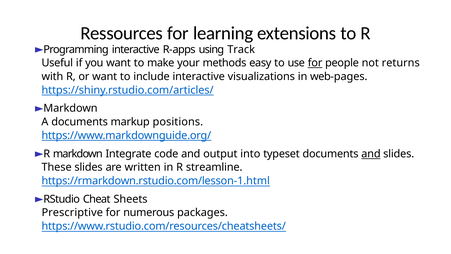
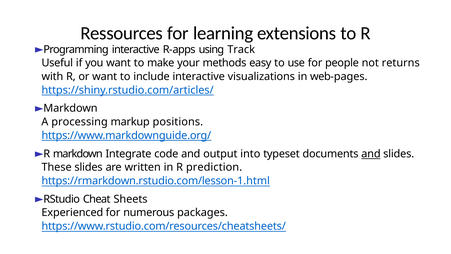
for underline: present -> none (315, 63)
A documents: documents -> processing (80, 122)
streamline: streamline -> prediction (214, 167)
Prescriptive: Prescriptive -> Experienced (72, 212)
